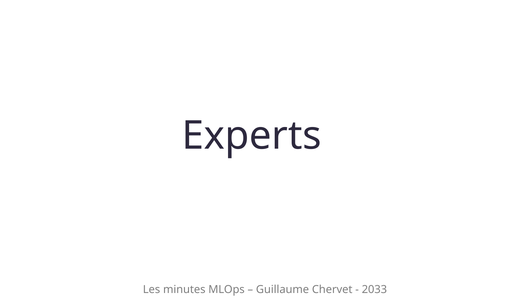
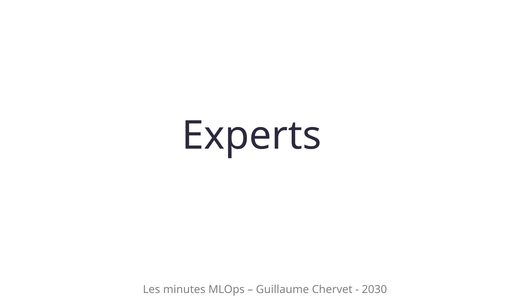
2033: 2033 -> 2030 (374, 290)
